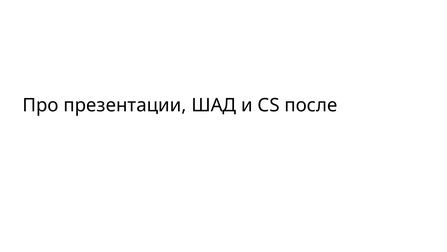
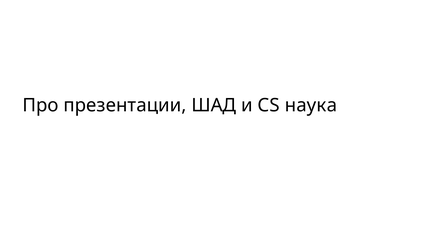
после: после -> наука (311, 105)
